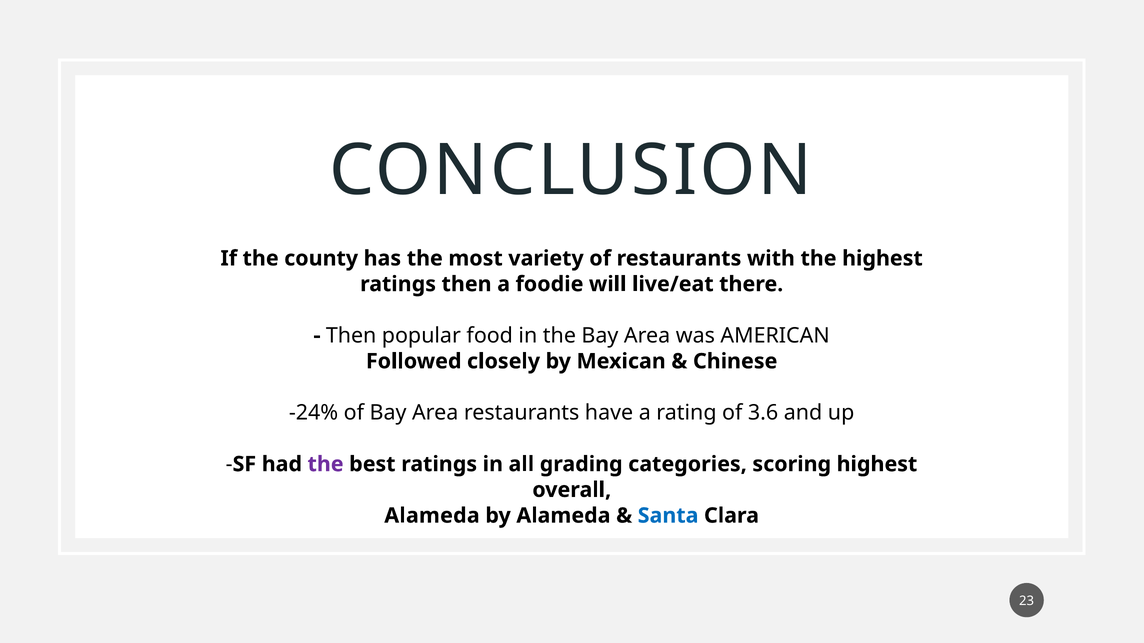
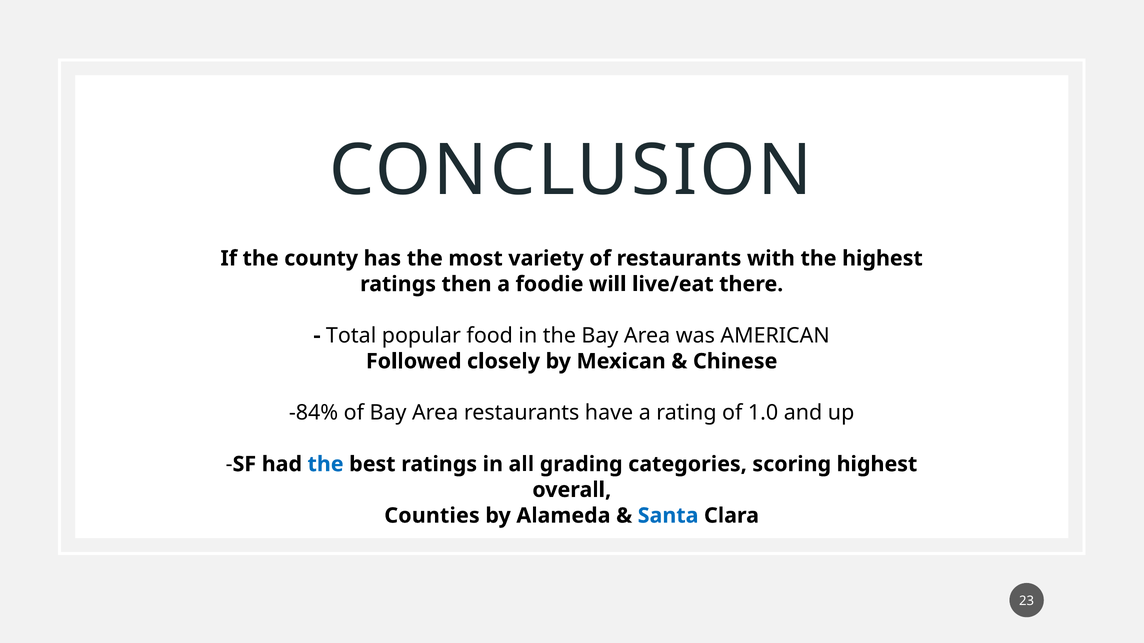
Then: Then -> Total (351, 336)
-24%: -24% -> -84% (314, 413)
3.6: 3.6 -> 1.0 (763, 413)
the colour: purple -> blue (326, 465)
Alameda: Alameda -> Counties (432, 516)
